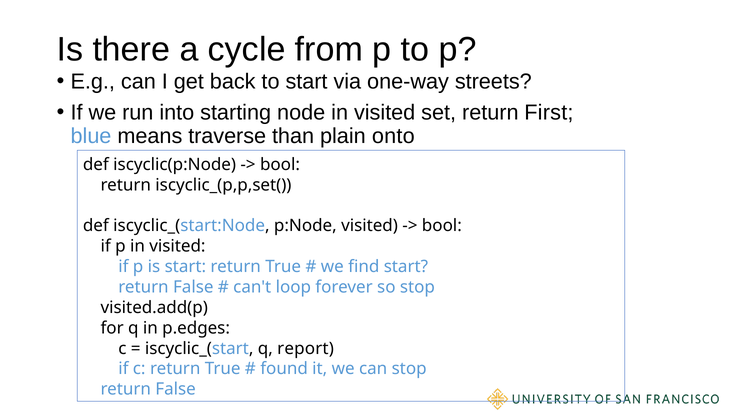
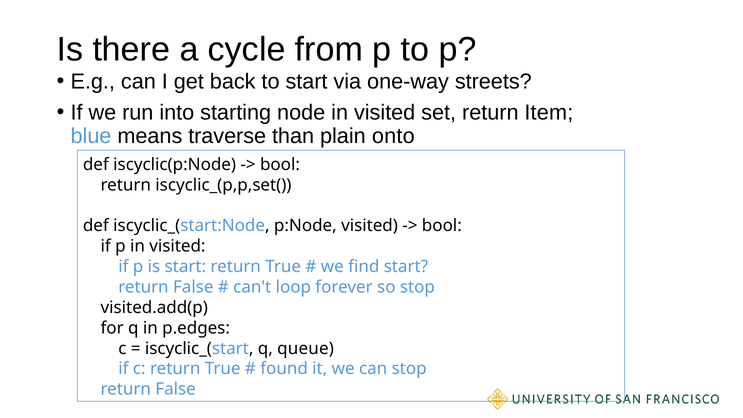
First: First -> Item (549, 113)
report: report -> queue (306, 348)
